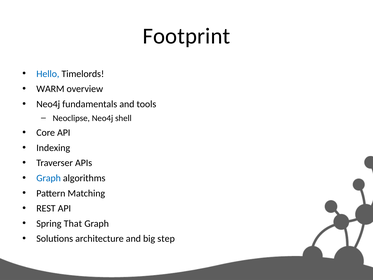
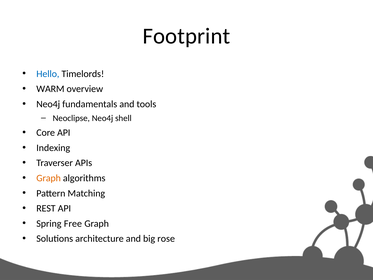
Graph colour: blue -> orange (49, 178)
That: That -> Free (73, 223)
step: step -> rose (166, 238)
